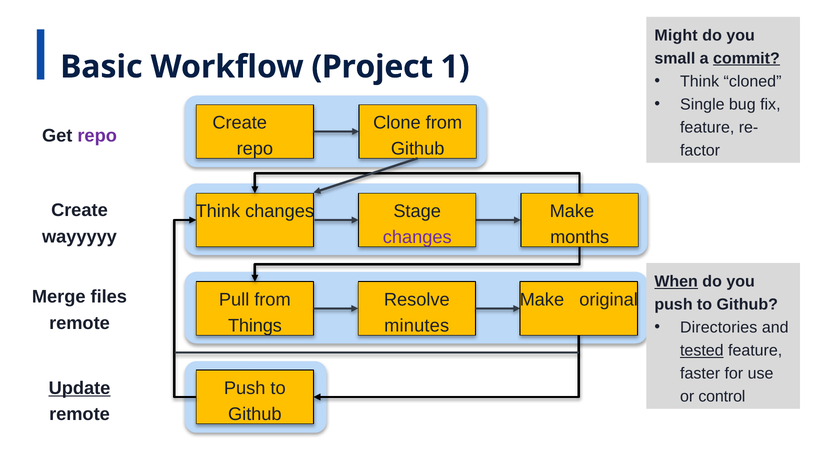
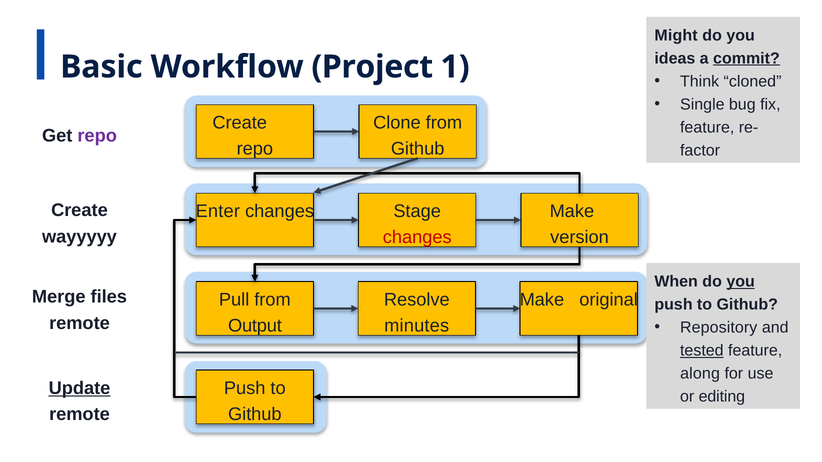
small: small -> ideas (675, 58)
Think: Think -> Enter (218, 211)
changes colour: purple -> red (417, 238)
months: months -> version (580, 238)
When underline: present -> none (676, 282)
you underline: none -> present (741, 282)
Things: Things -> Output (255, 326)
Directories: Directories -> Repository (719, 328)
faster: faster -> along (700, 374)
control: control -> editing (722, 397)
